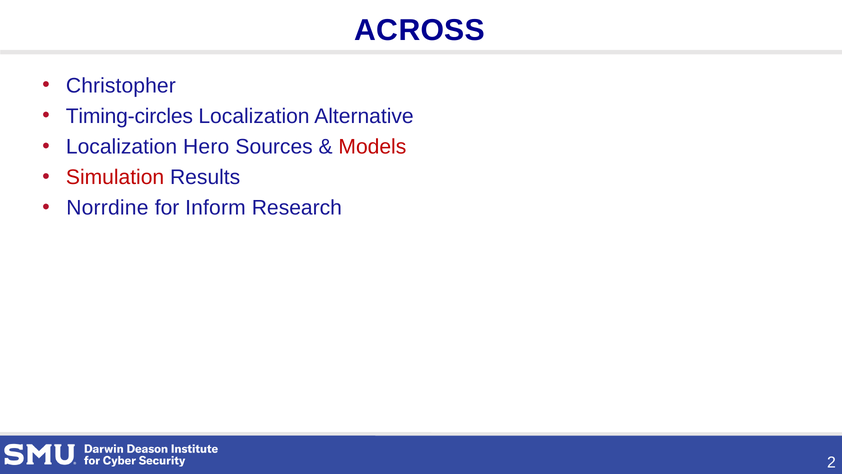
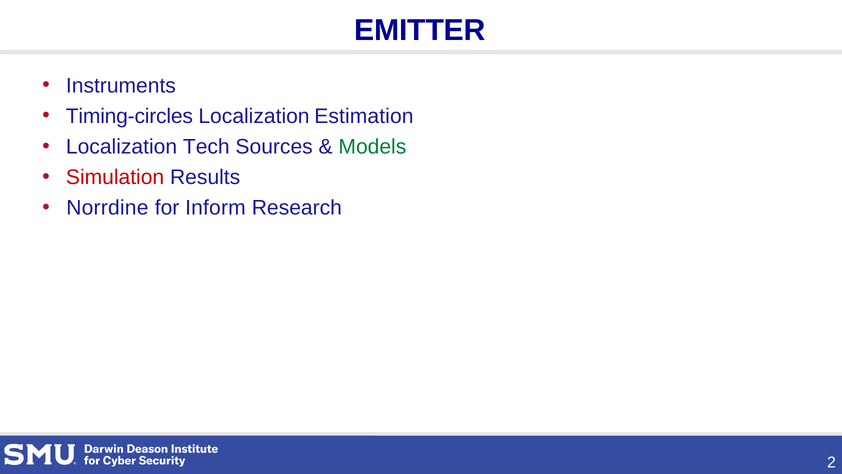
ACROSS: ACROSS -> EMITTER (420, 30)
Christopher: Christopher -> Instruments (121, 86)
Alternative: Alternative -> Estimation (364, 116)
Hero: Hero -> Tech (206, 147)
Models colour: red -> green (372, 147)
